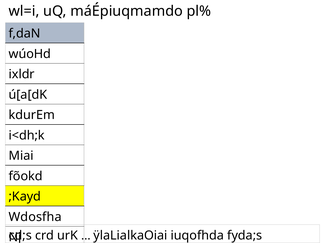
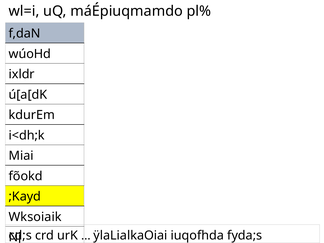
Wdosfha: Wdosfha -> Wksoiaik (35, 217)
